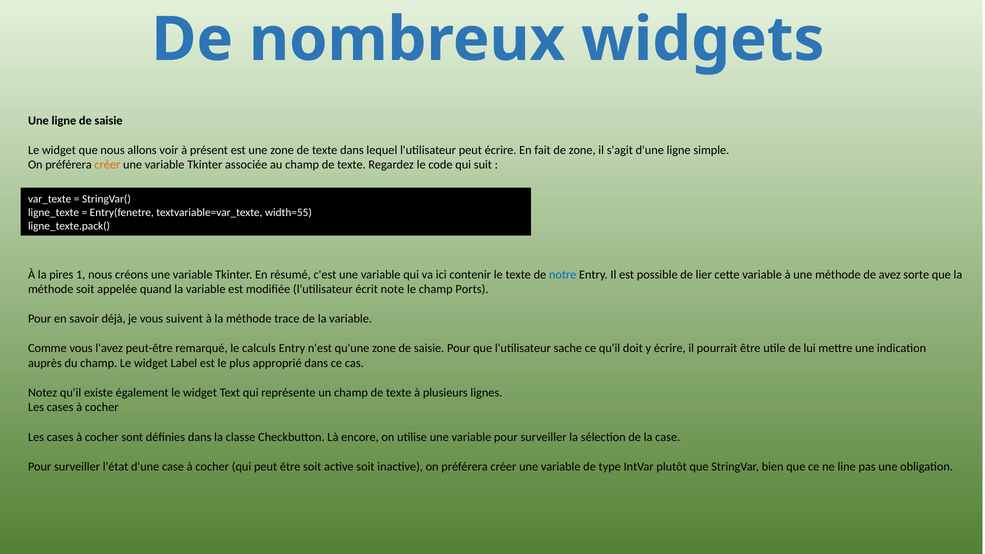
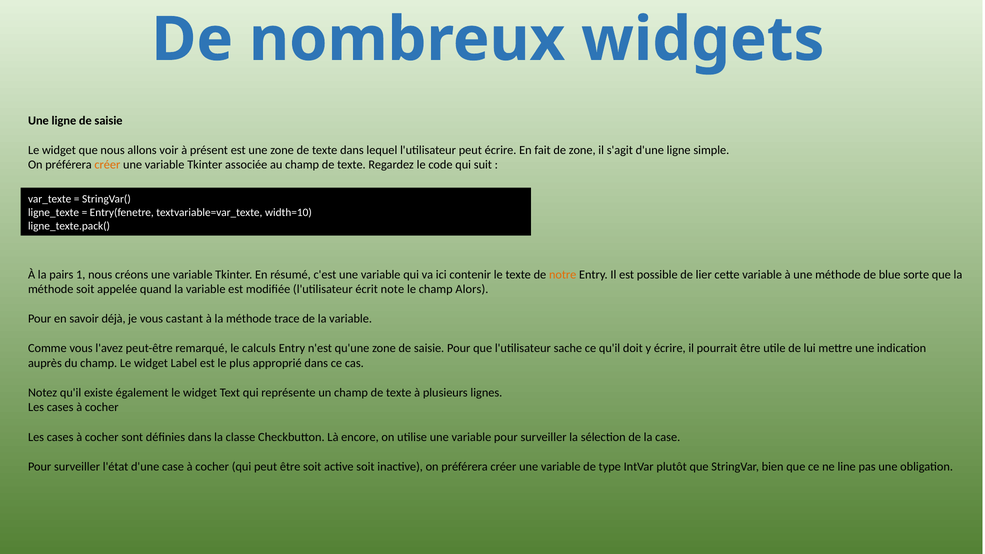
width=55: width=55 -> width=10 (288, 212)
pires: pires -> pairs (61, 274)
notre colour: blue -> orange (563, 274)
avez: avez -> blue (890, 274)
Ports: Ports -> Alors (472, 289)
suivent: suivent -> castant (184, 319)
